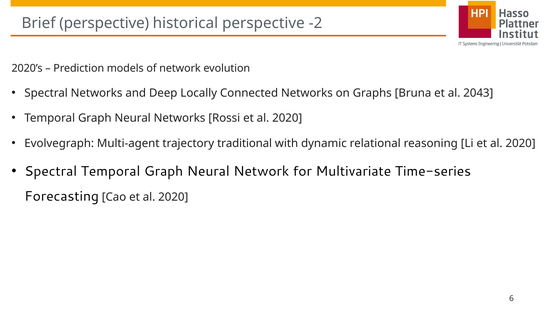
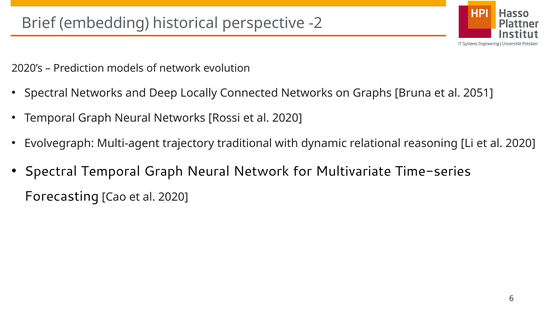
Brief perspective: perspective -> embedding (104, 23)
2043: 2043 -> 2051 (478, 93)
